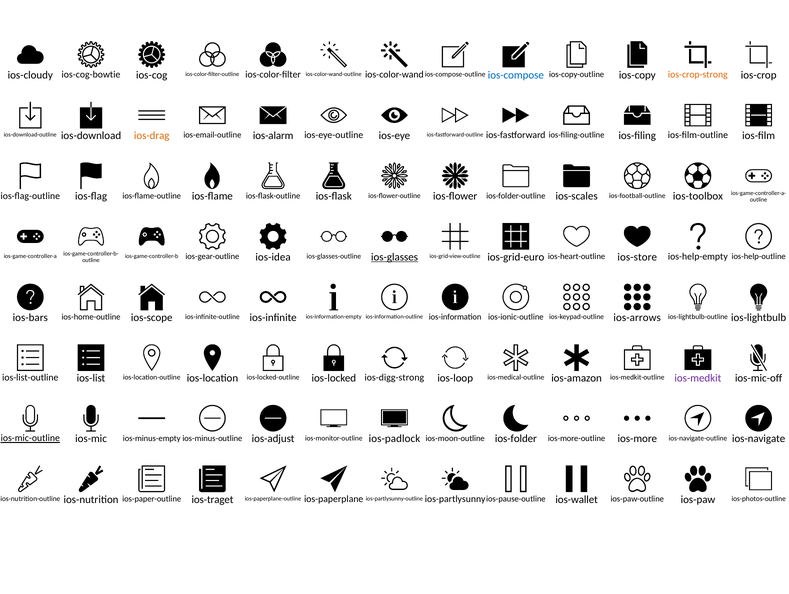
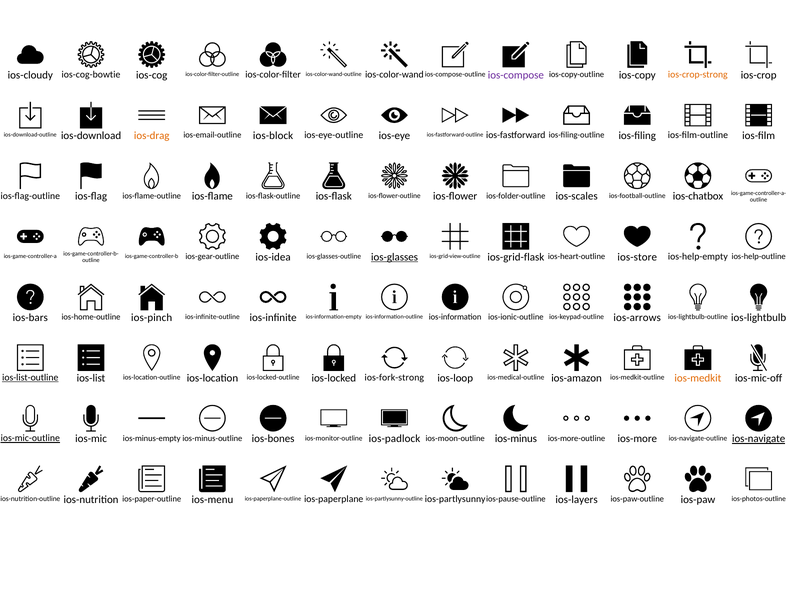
ios-compose colour: blue -> purple (516, 75)
ios-alarm: ios-alarm -> ios-block (273, 136)
ios-toolbox: ios-toolbox -> ios-chatbox (698, 197)
ios-grid-euro: ios-grid-euro -> ios-grid-flask (516, 257)
ios-scope: ios-scope -> ios-pinch (152, 318)
ios-list-outline underline: none -> present (30, 378)
ios-digg-strong: ios-digg-strong -> ios-fork-strong (394, 378)
ios-medkit colour: purple -> orange (698, 379)
ios-adjust: ios-adjust -> ios-bones (273, 439)
ios-folder: ios-folder -> ios-minus (516, 439)
ios-navigate underline: none -> present (759, 439)
ios-traget: ios-traget -> ios-menu (212, 500)
ios-wallet: ios-wallet -> ios-layers (577, 500)
